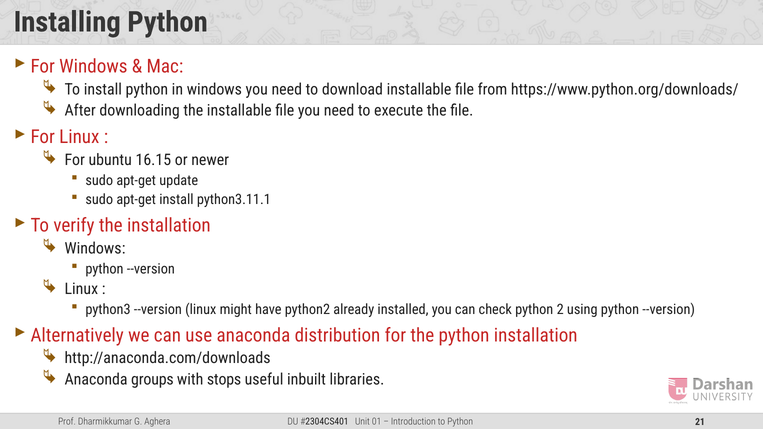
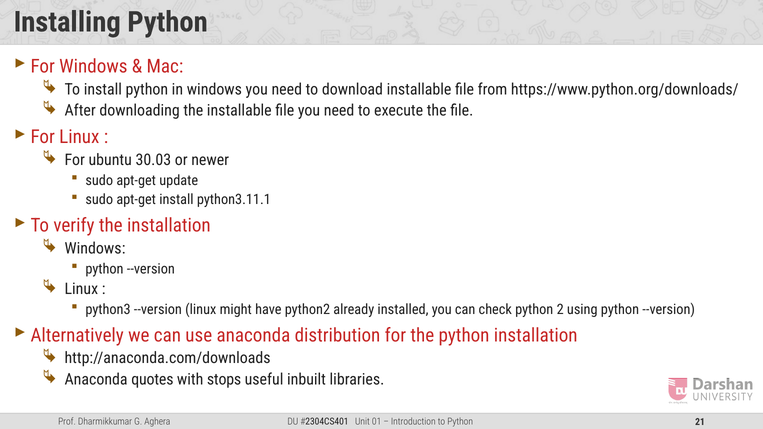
16.15: 16.15 -> 30.03 (153, 160)
groups: groups -> quotes (152, 379)
